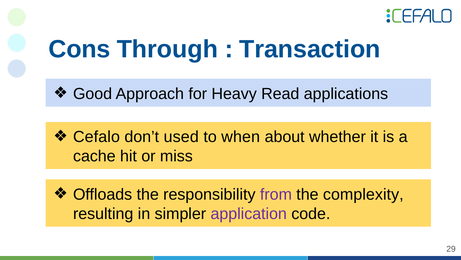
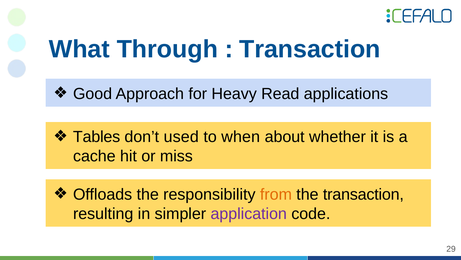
Cons: Cons -> What (79, 49)
Cefalo: Cefalo -> Tables (97, 137)
from colour: purple -> orange (276, 194)
the complexity: complexity -> transaction (363, 194)
